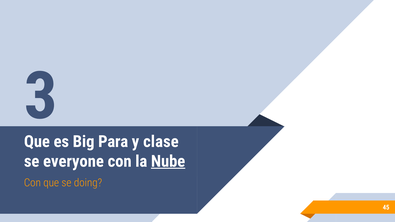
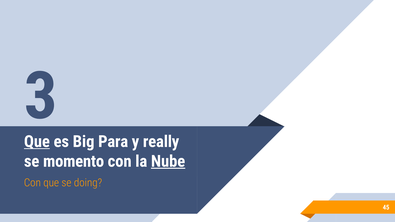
Que underline: none -> present (37, 142)
clase: clase -> really (161, 142)
everyone: everyone -> momento (74, 161)
